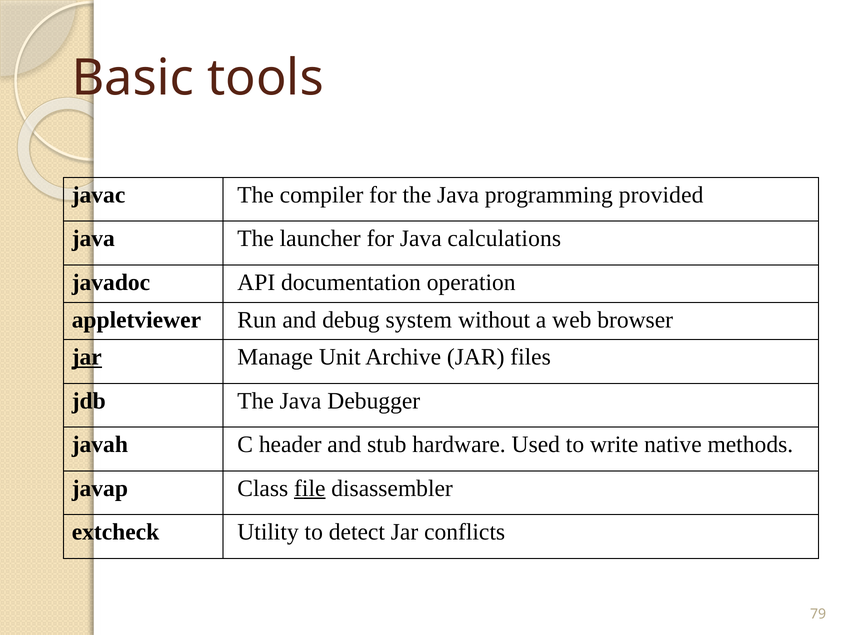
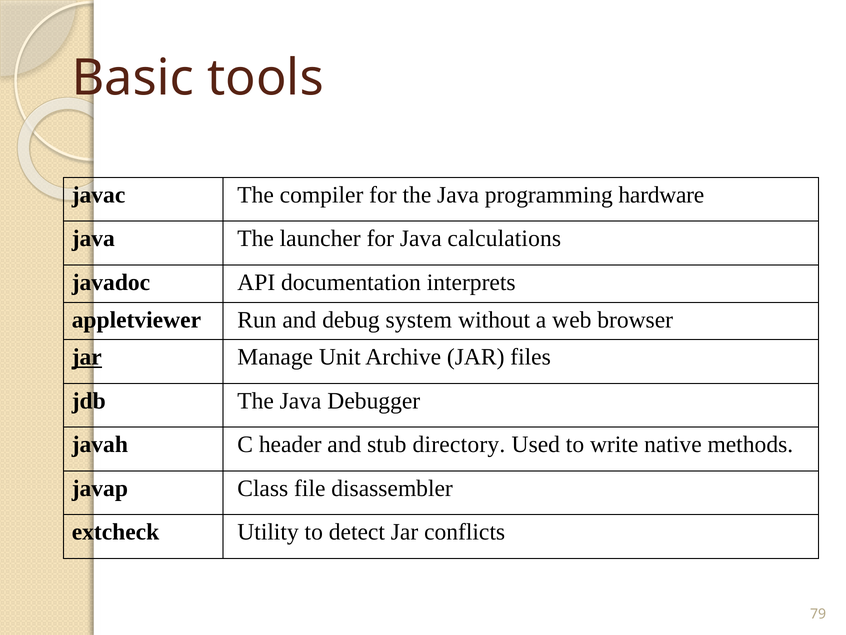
provided: provided -> hardware (661, 195)
operation: operation -> interprets (471, 282)
hardware: hardware -> directory (459, 444)
file underline: present -> none (310, 488)
